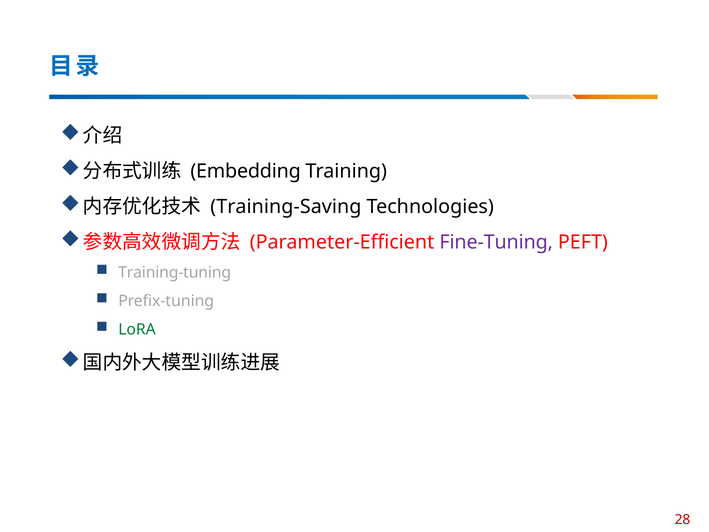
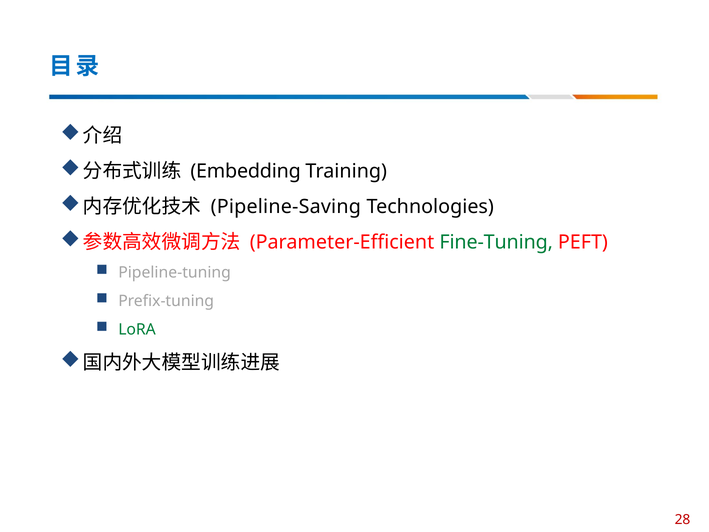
Training-Saving: Training-Saving -> Pipeline-Saving (286, 207)
Fine-Tuning colour: purple -> green (496, 242)
Training-tuning: Training-tuning -> Pipeline-tuning (175, 273)
